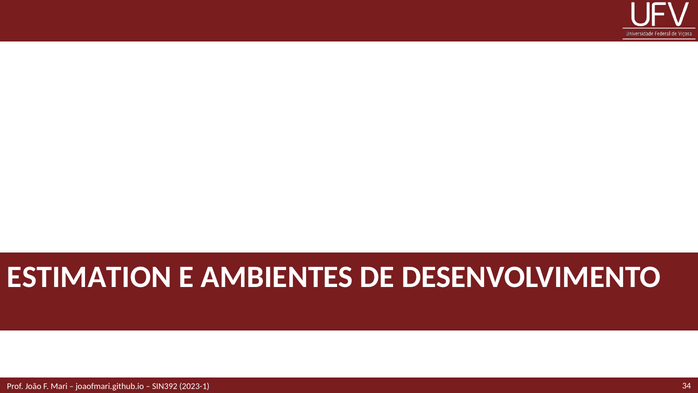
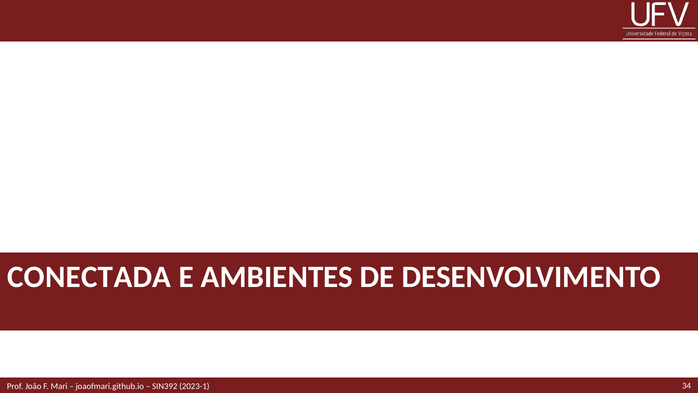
ESTIMATION: ESTIMATION -> CONECTADA (89, 277)
